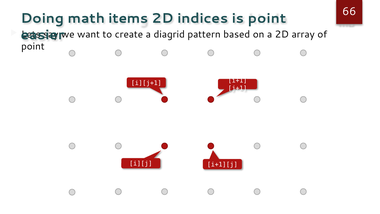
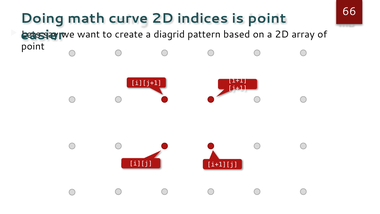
items: items -> curve (128, 18)
